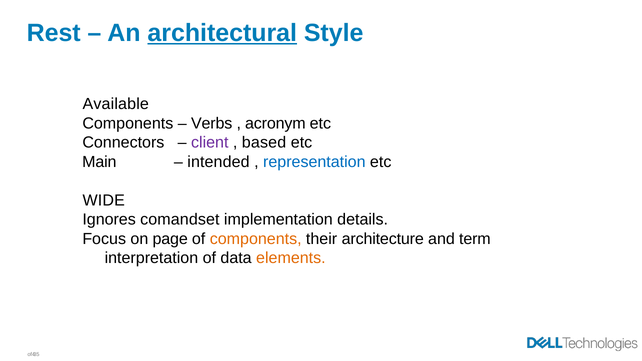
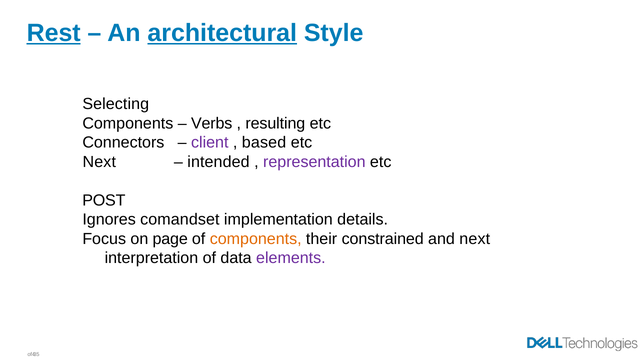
Rest underline: none -> present (54, 33)
Available: Available -> Selecting (116, 104)
acronym: acronym -> resulting (275, 123)
Main: Main -> Next (99, 162)
representation colour: blue -> purple (314, 162)
WIDE: WIDE -> POST (104, 200)
architecture: architecture -> constrained (383, 239)
and term: term -> next (475, 239)
elements colour: orange -> purple (291, 258)
